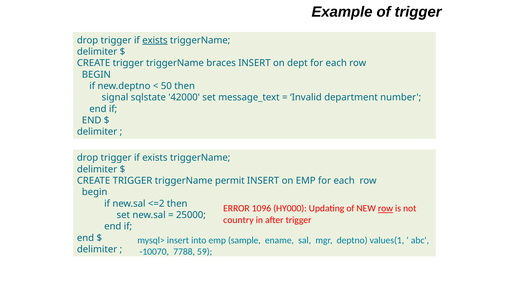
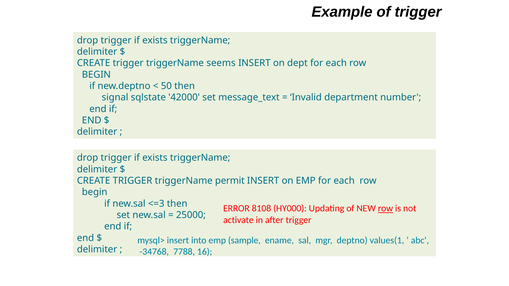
exists underline: present -> none (155, 40)
braces: braces -> seems (221, 63)
<=2: <=2 -> <=3 (156, 204)
1096: 1096 -> 8108 (261, 209)
country: country -> activate (238, 220)
-10070: -10070 -> -34768 (154, 252)
59: 59 -> 16 (205, 252)
